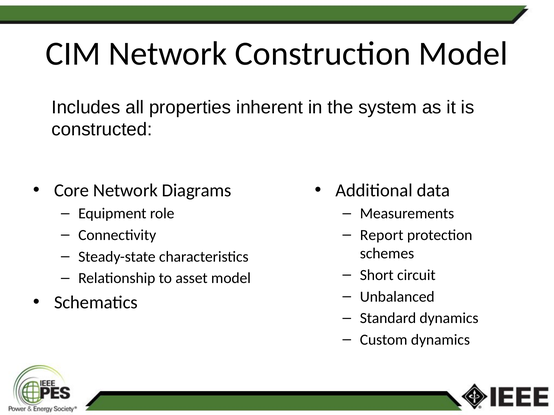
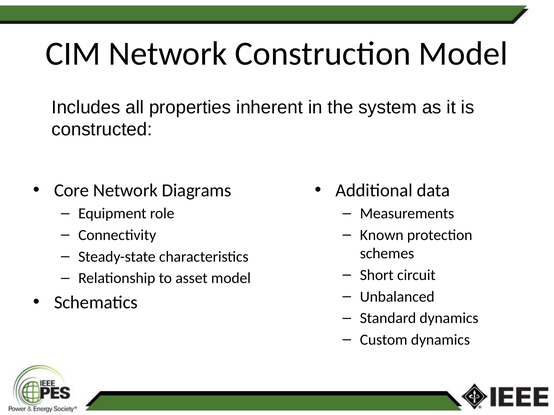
Report: Report -> Known (382, 235)
